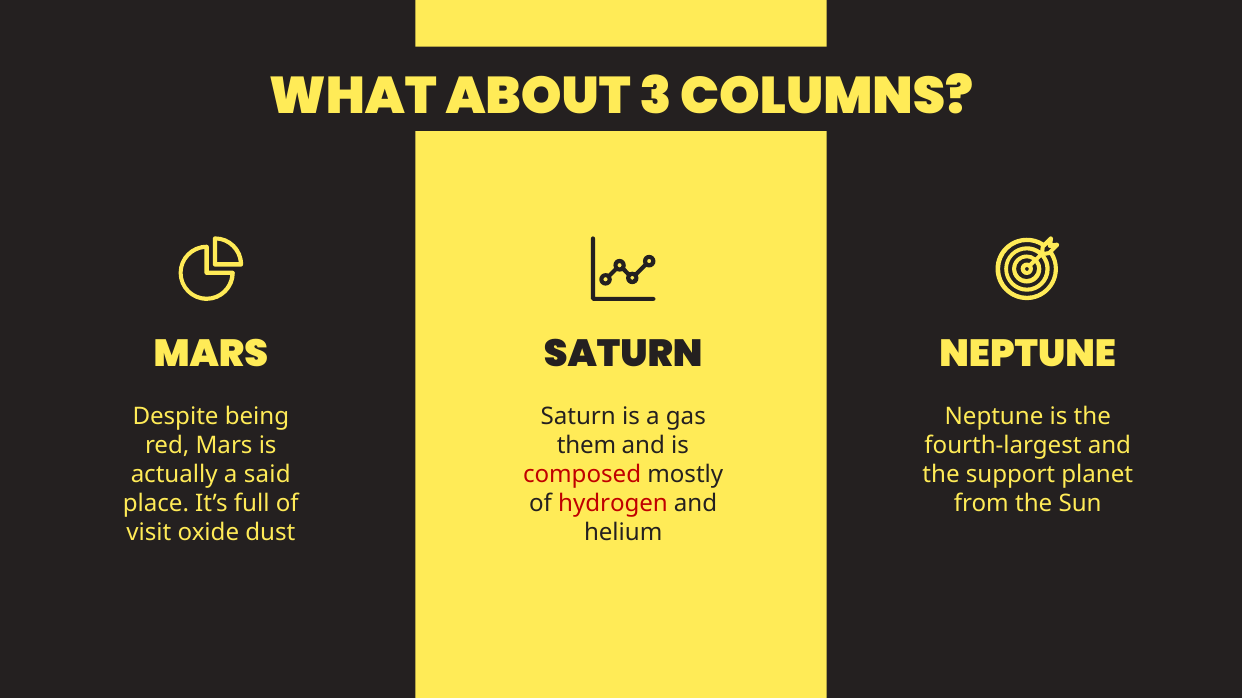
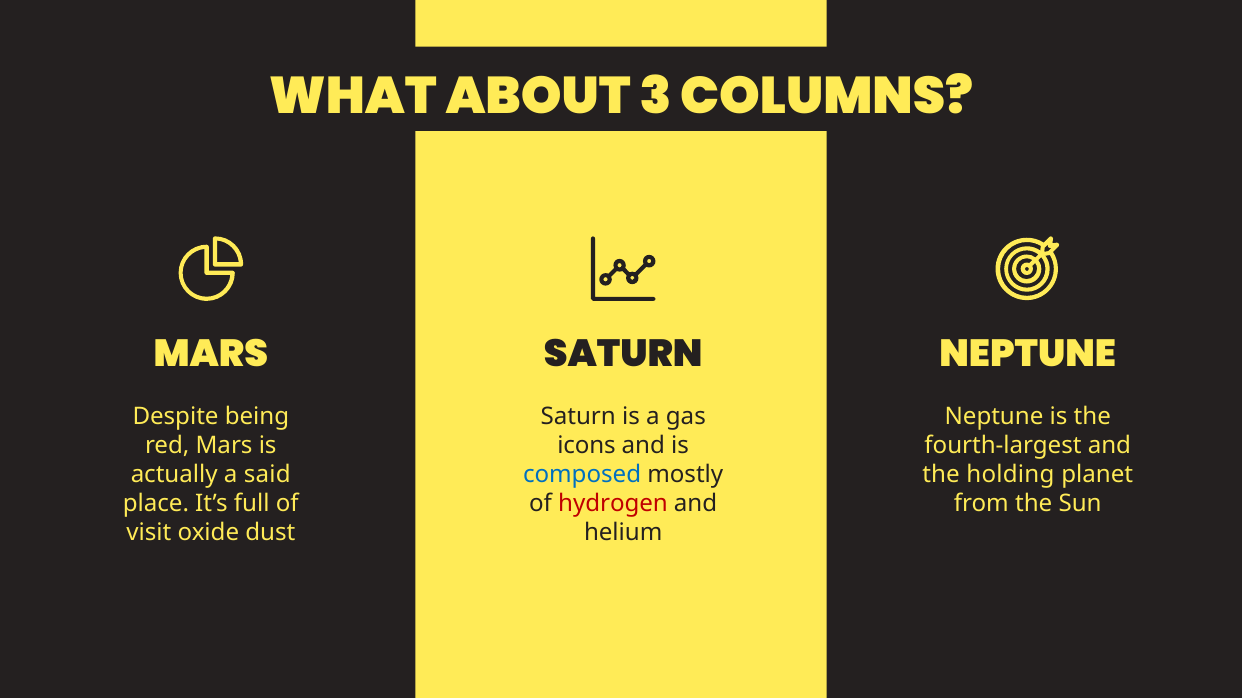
them: them -> icons (587, 446)
composed colour: red -> blue (582, 475)
support: support -> holding (1010, 475)
